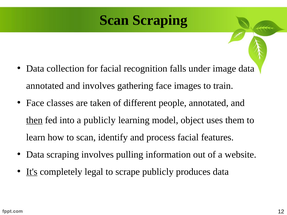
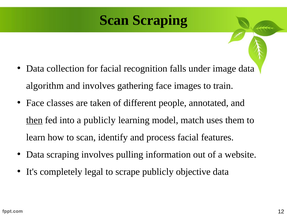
annotated: annotated -> algorithm (45, 86)
object: object -> match (192, 120)
It's underline: present -> none (32, 172)
produces: produces -> objective (193, 172)
